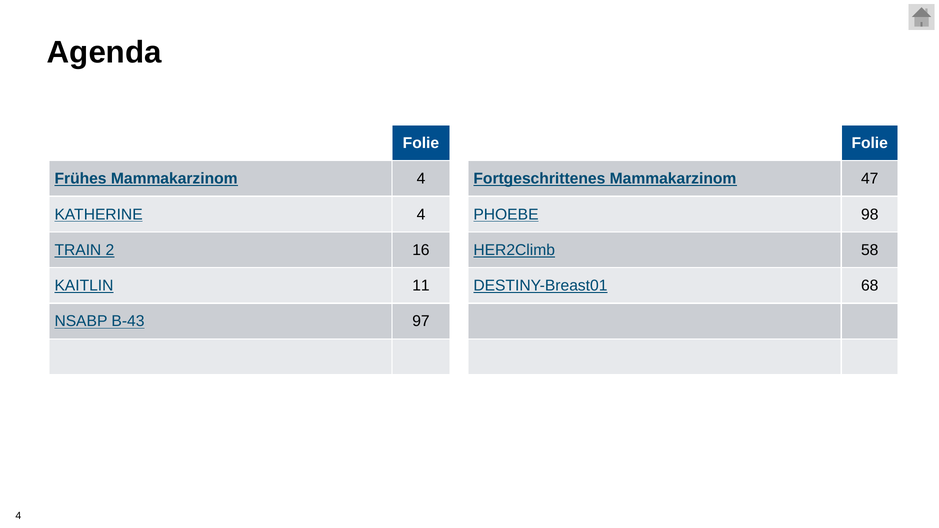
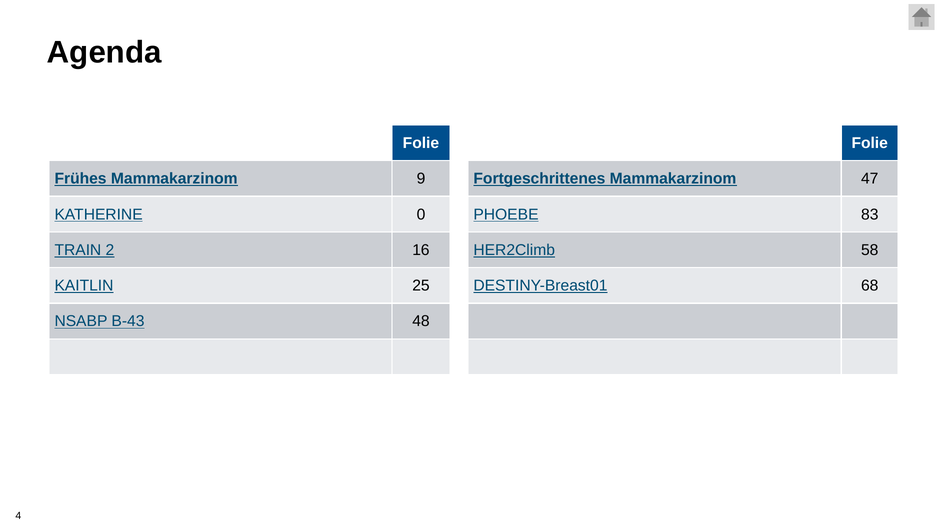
Mammakarzinom 4: 4 -> 9 (421, 179)
KATHERINE 4: 4 -> 0 (421, 214)
98: 98 -> 83 (870, 214)
11: 11 -> 25 (421, 286)
97: 97 -> 48 (421, 321)
